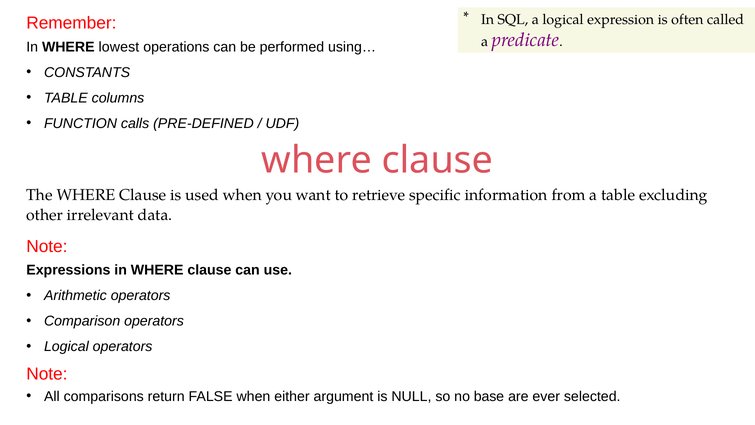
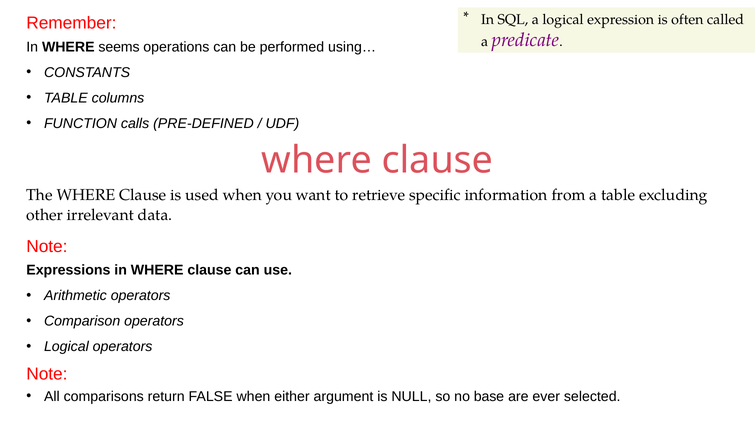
lowest: lowest -> seems (119, 47)
